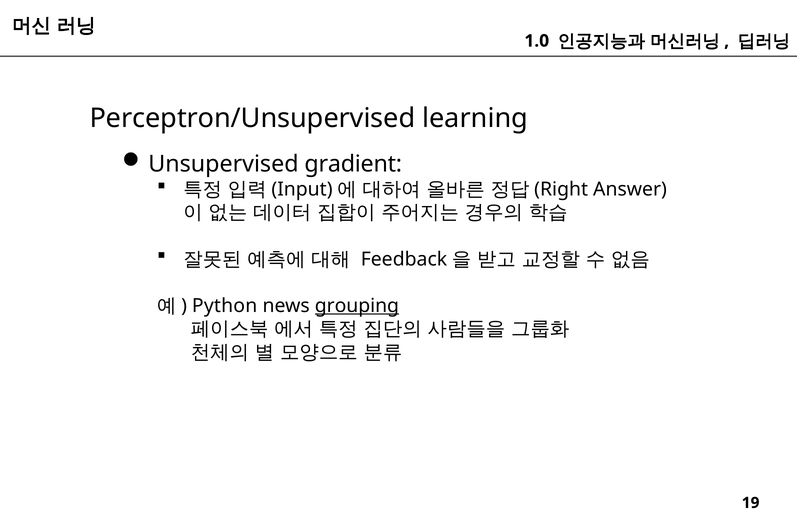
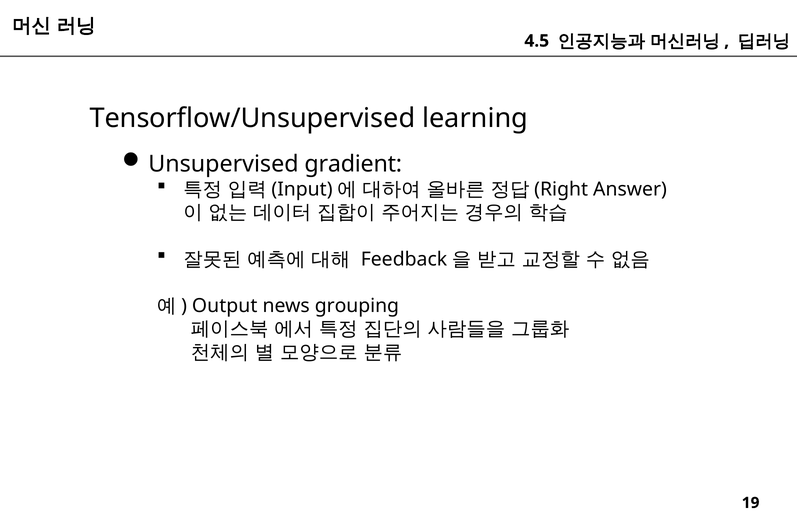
1.0: 1.0 -> 4.5 (537, 41)
Perceptron/Unsupervised: Perceptron/Unsupervised -> Tensorflow/Unsupervised (252, 118)
Python: Python -> Output (225, 305)
grouping underline: present -> none (357, 305)
